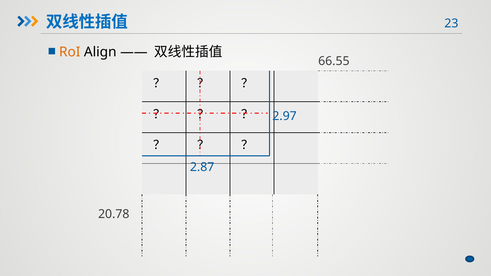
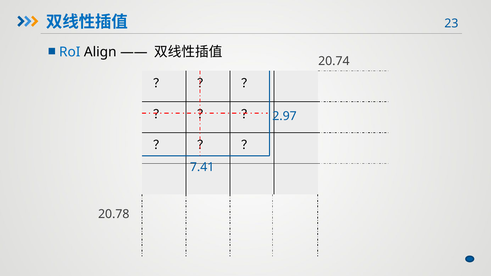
RoI colour: orange -> blue (70, 52)
66.55: 66.55 -> 20.74 (334, 61)
2.87: 2.87 -> 7.41 (202, 167)
